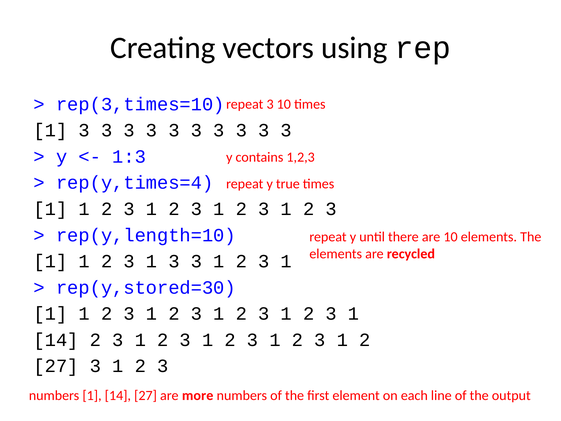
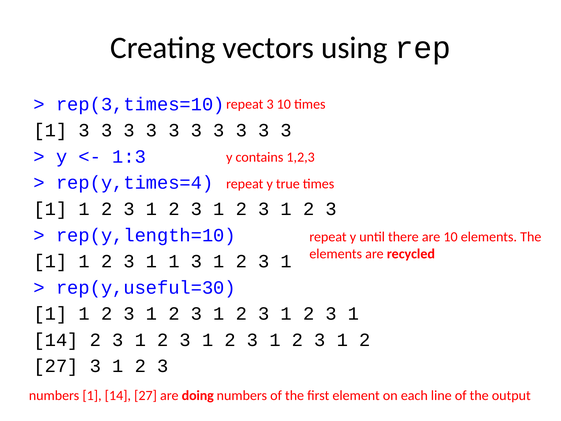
3 1 3: 3 -> 1 (174, 261)
rep(y,stored=30: rep(y,stored=30 -> rep(y,useful=30 (146, 287)
more: more -> doing (198, 395)
